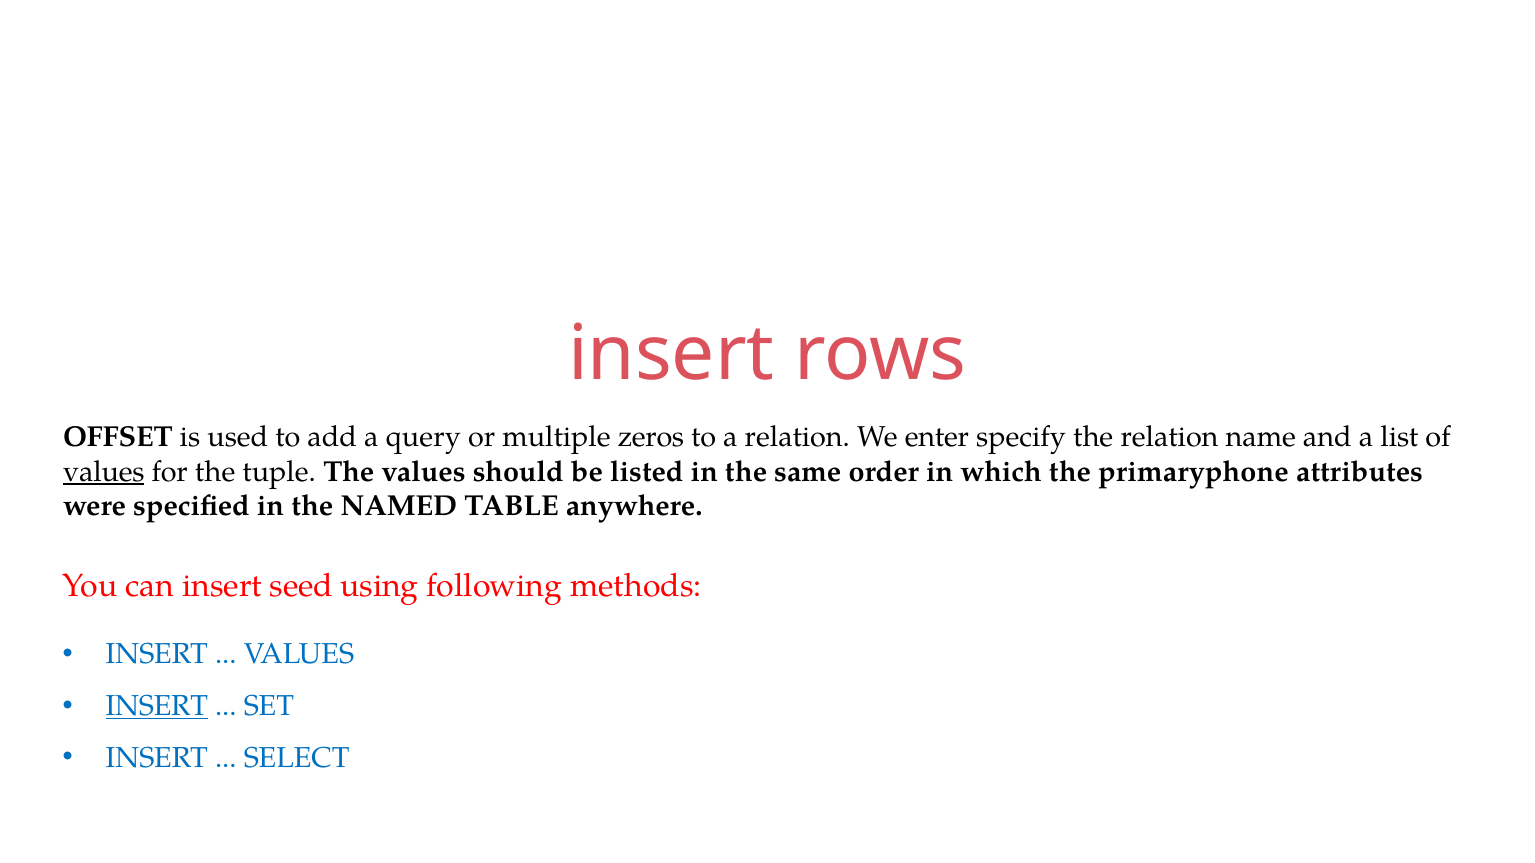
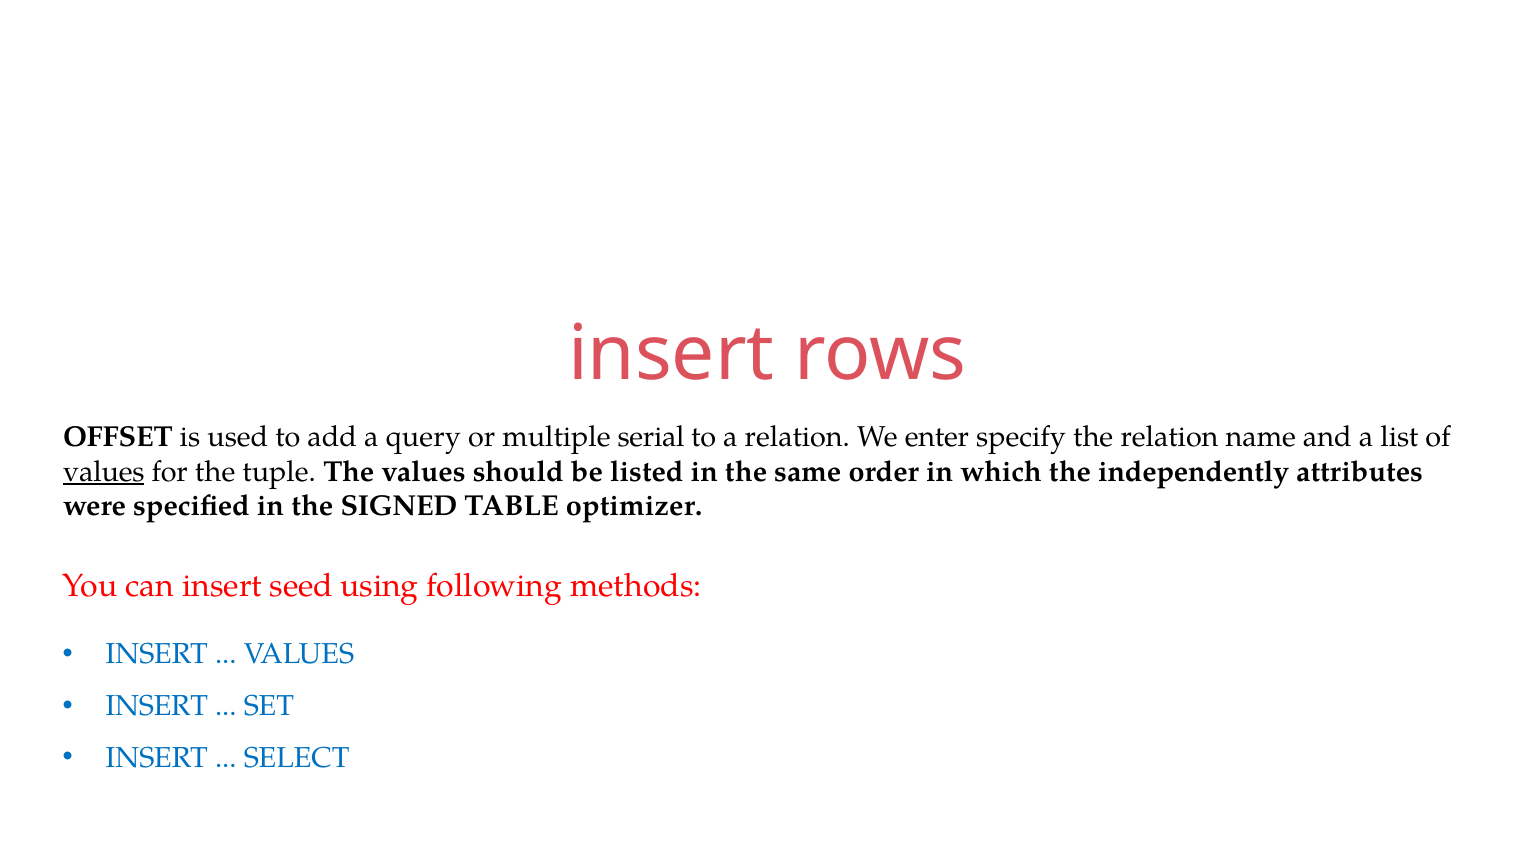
zeros: zeros -> serial (651, 437)
primaryphone: primaryphone -> independently (1194, 472)
NAMED: NAMED -> SIGNED (399, 507)
anywhere: anywhere -> optimizer (634, 507)
INSERT underline: present -> none (157, 706)
